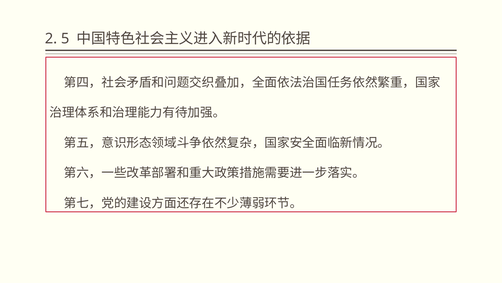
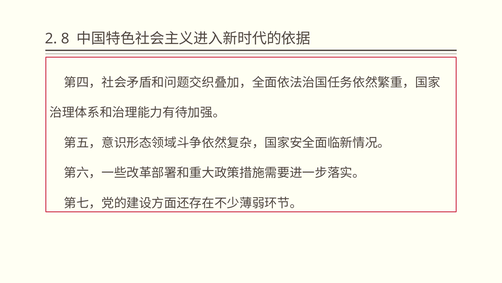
5: 5 -> 8 (65, 38)
